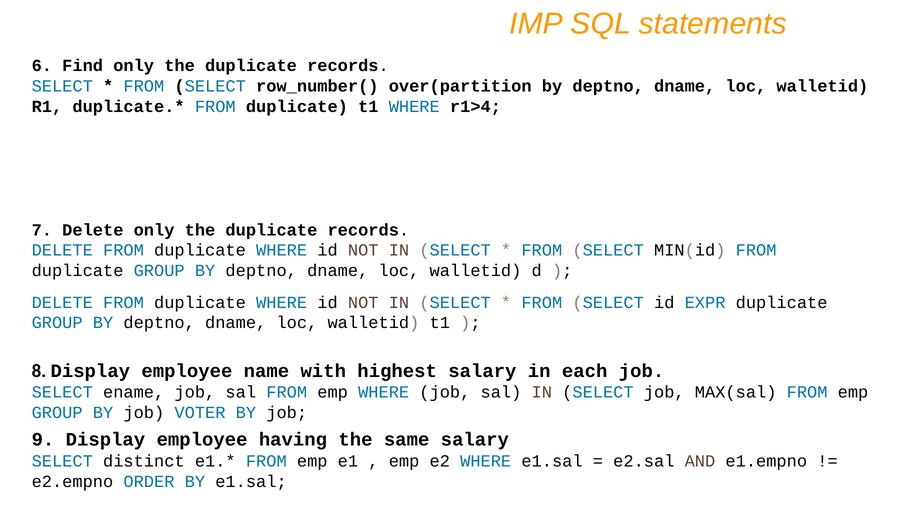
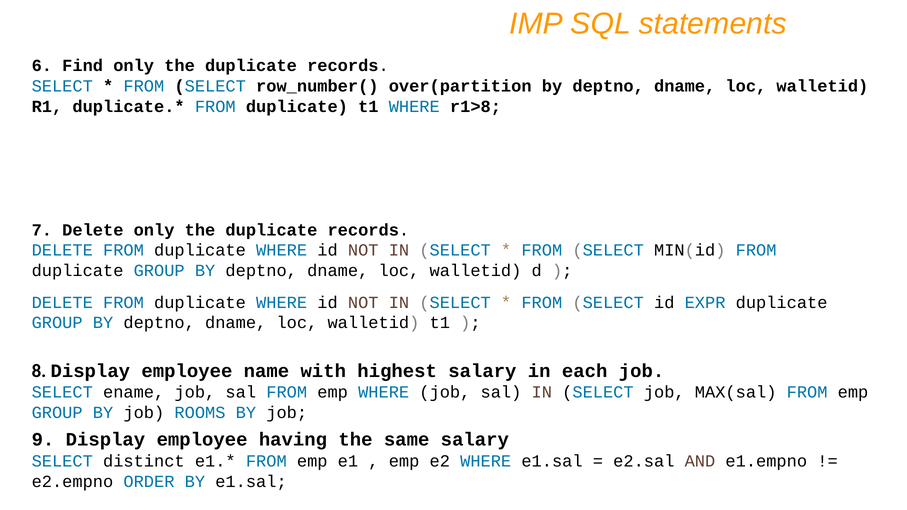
r1>4: r1>4 -> r1>8 (475, 107)
VOTER: VOTER -> ROOMS (200, 413)
